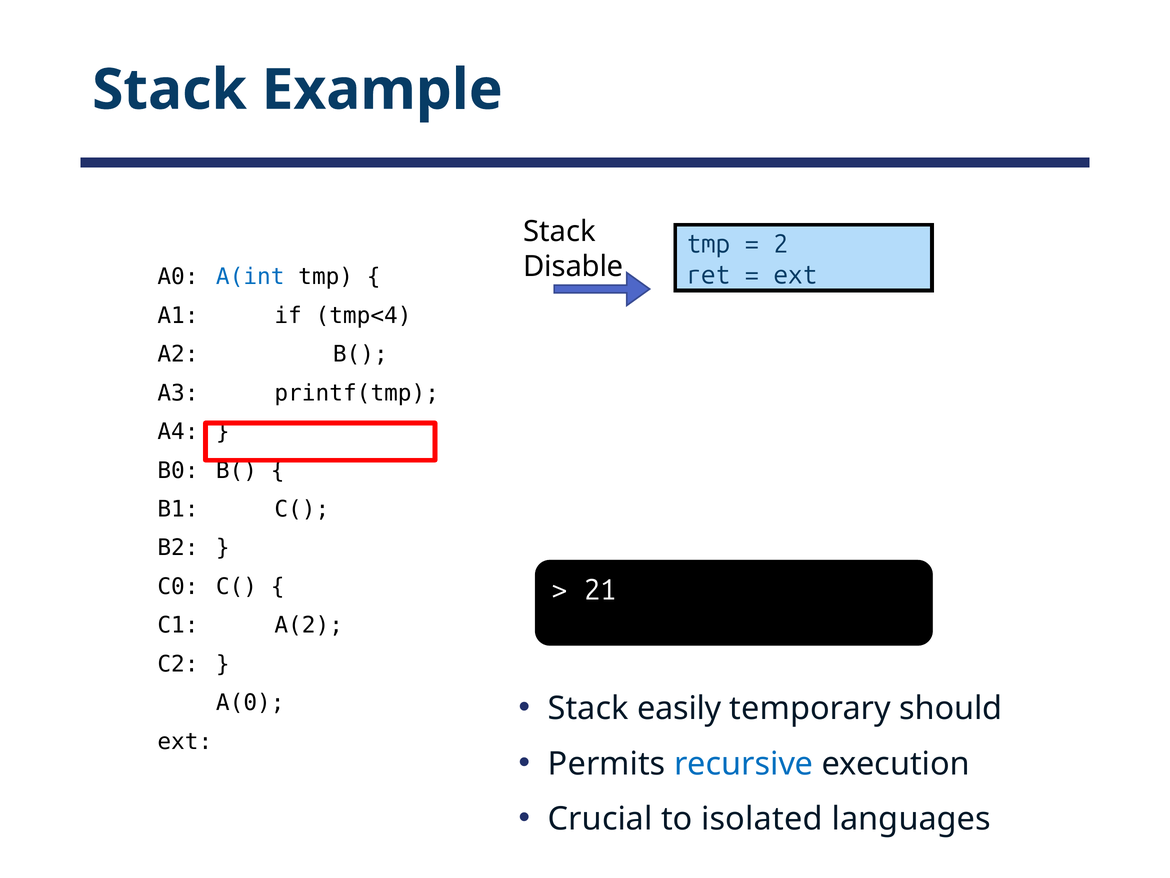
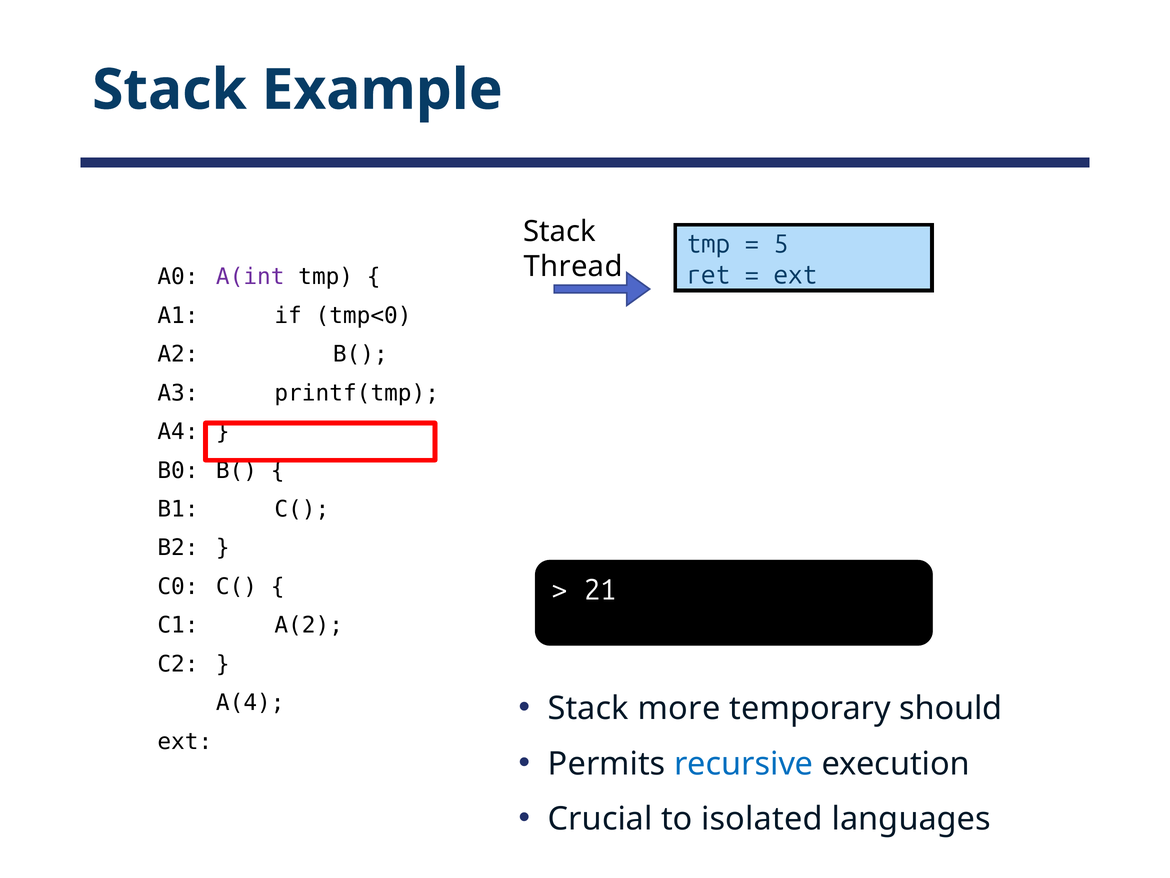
2: 2 -> 5 (781, 244)
Disable: Disable -> Thread (573, 267)
A(int colour: blue -> purple (250, 277)
tmp<4: tmp<4 -> tmp<0 (364, 315)
easily: easily -> more (679, 708)
A(0: A(0 -> A(4 (250, 702)
